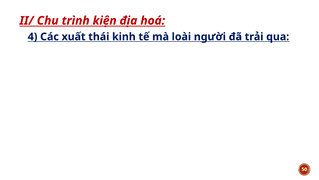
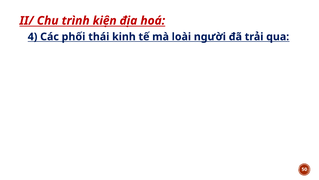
xuất: xuất -> phối (74, 37)
